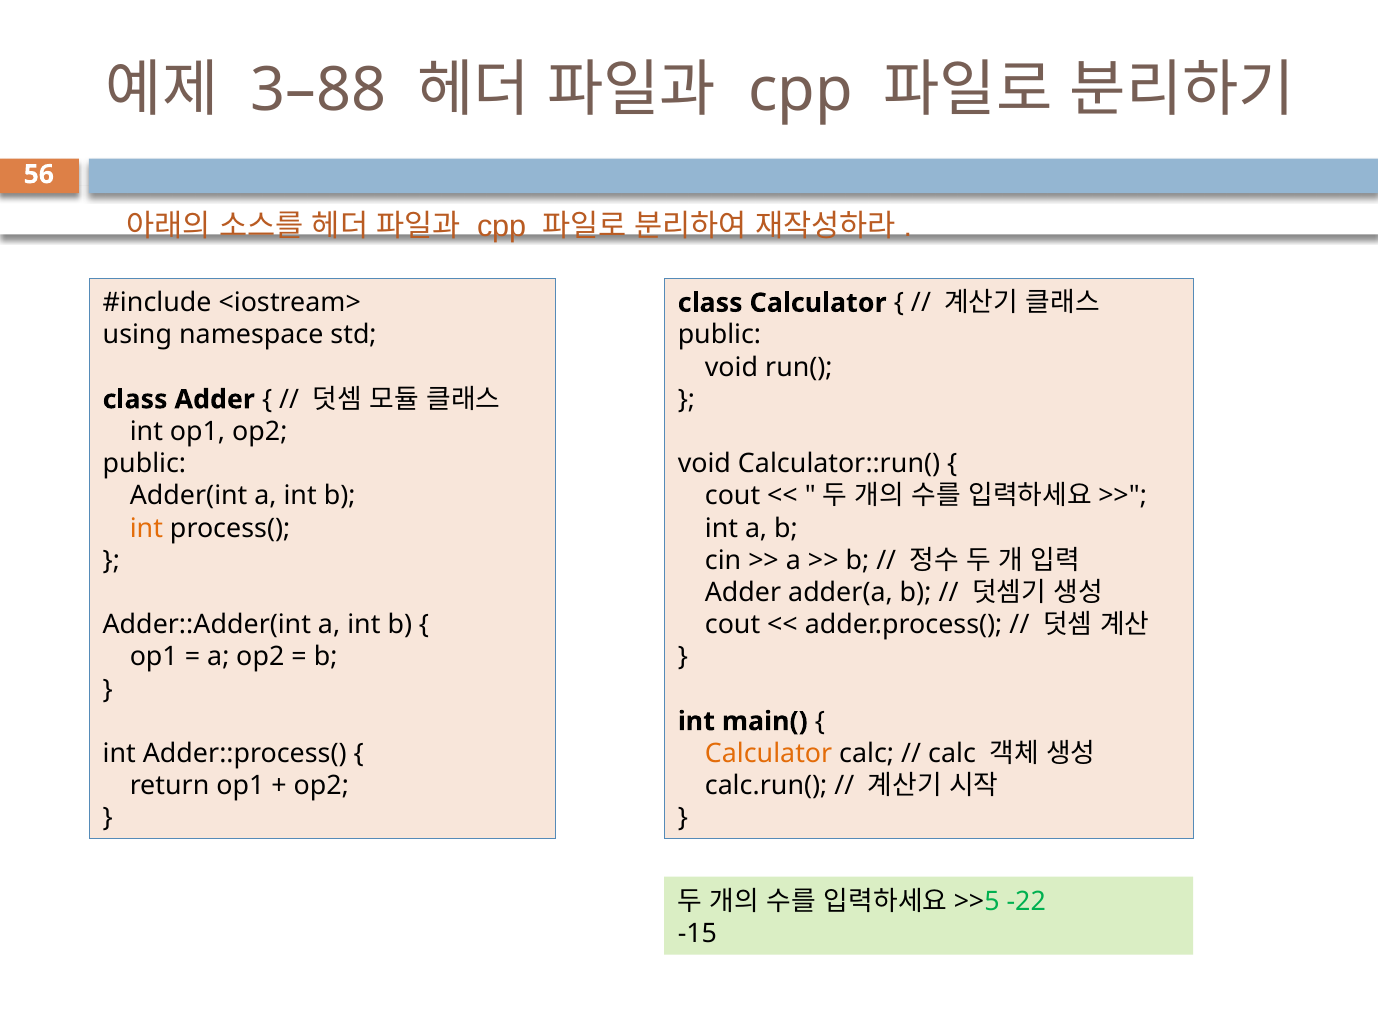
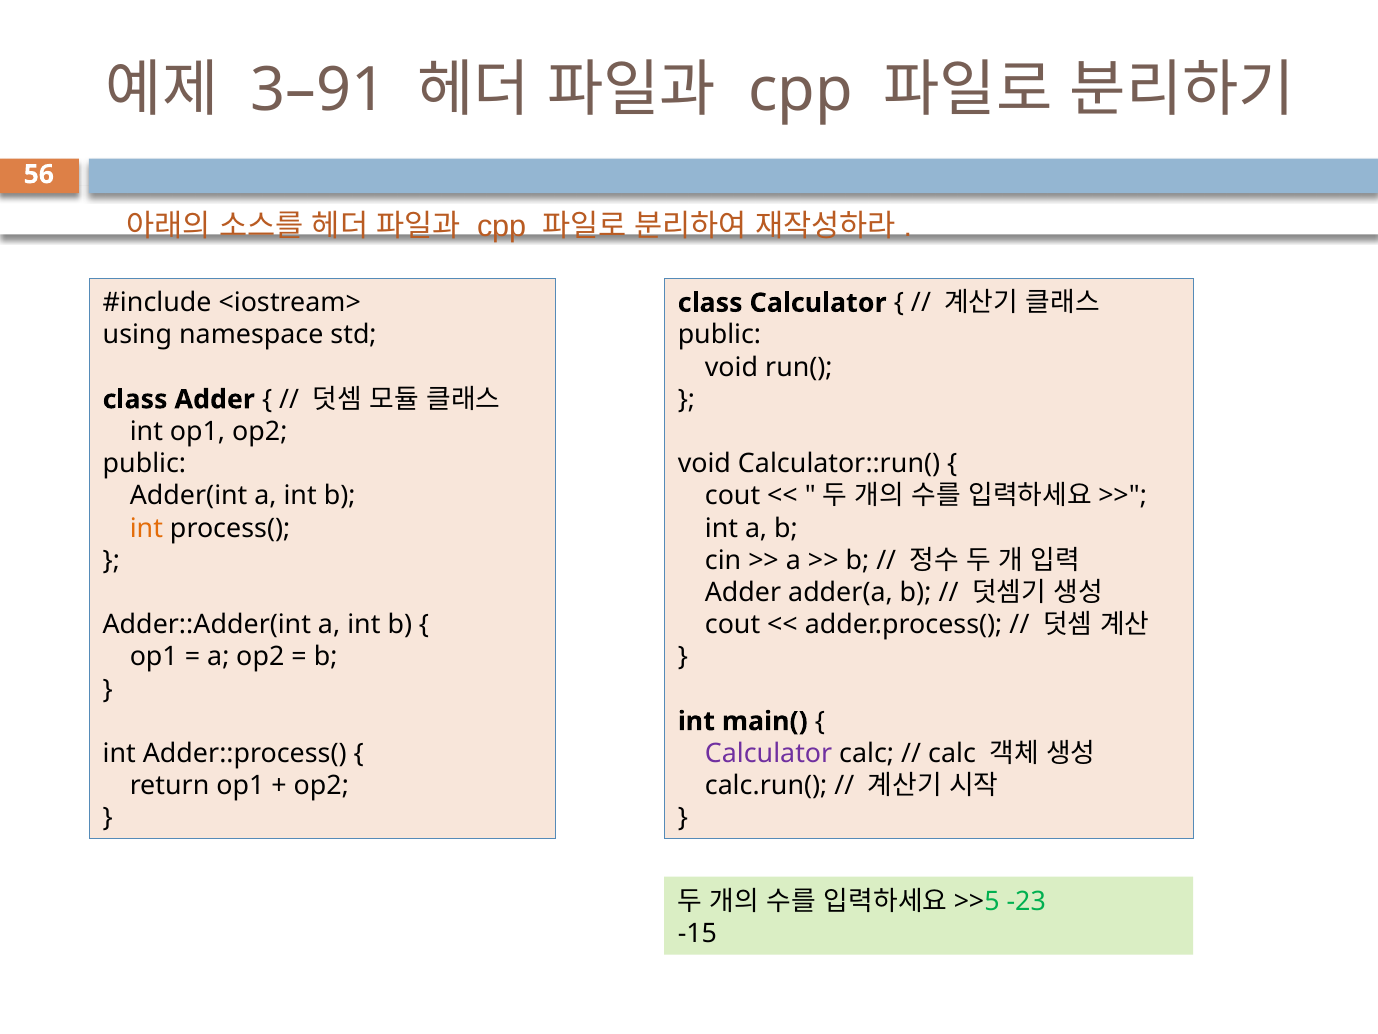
3–88: 3–88 -> 3–91 (318, 90)
Calculator colour: orange -> purple (769, 753)
-22: -22 -> -23 (1026, 901)
